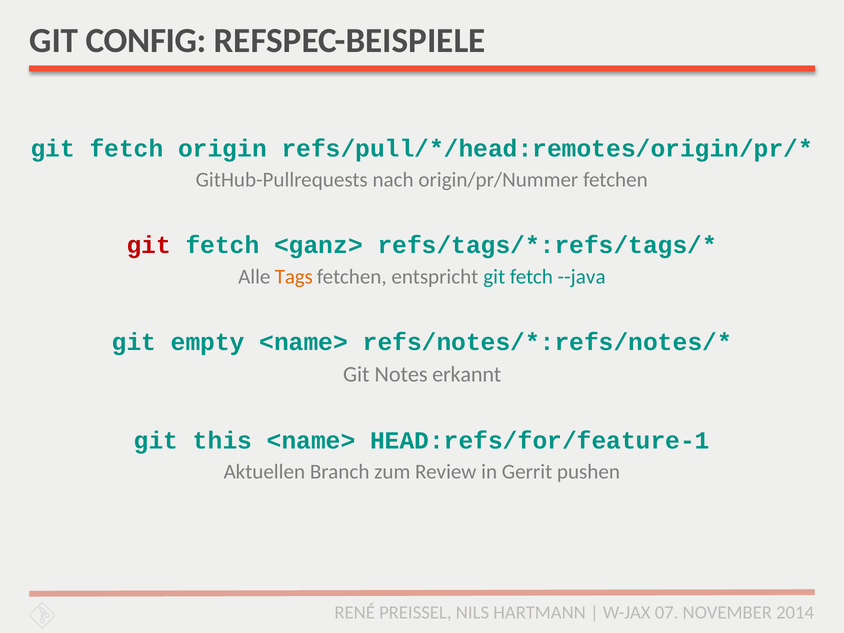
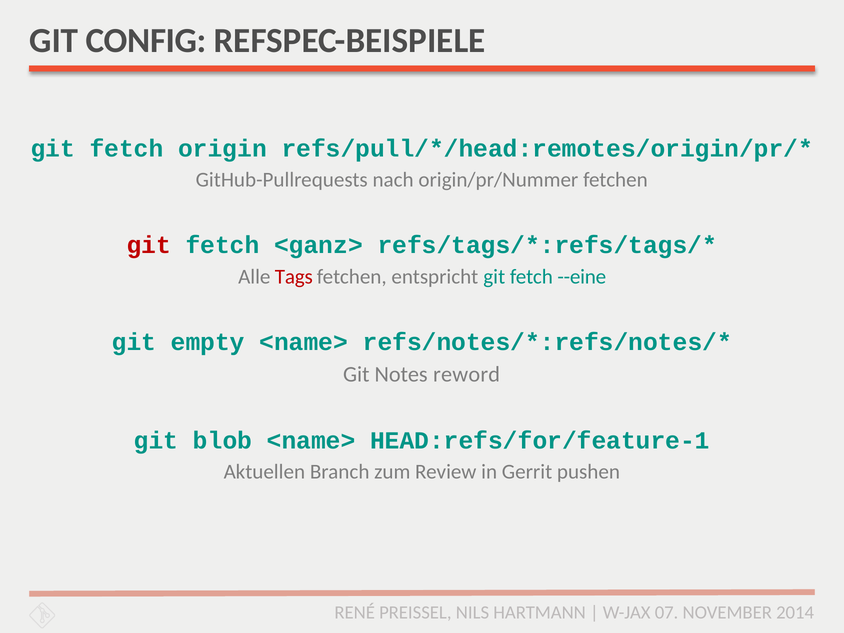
Tags colour: orange -> red (294, 277)
--java: --java -> --eine (582, 277)
erkannt: erkannt -> reword (467, 375)
this: this -> blob (223, 441)
